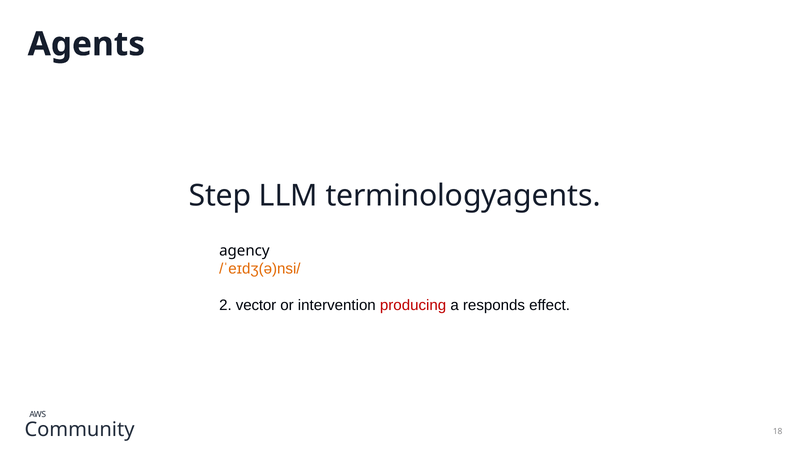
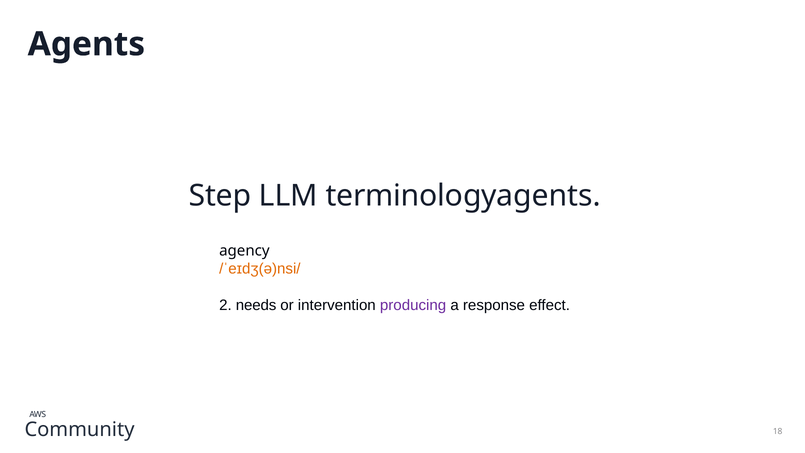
vector: vector -> needs (256, 305)
producing colour: red -> purple (413, 305)
responds: responds -> response (494, 305)
